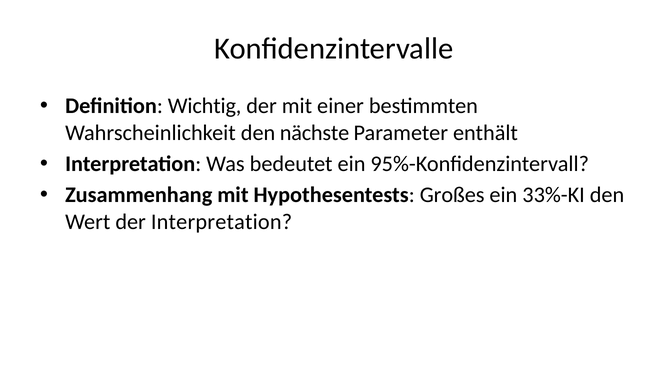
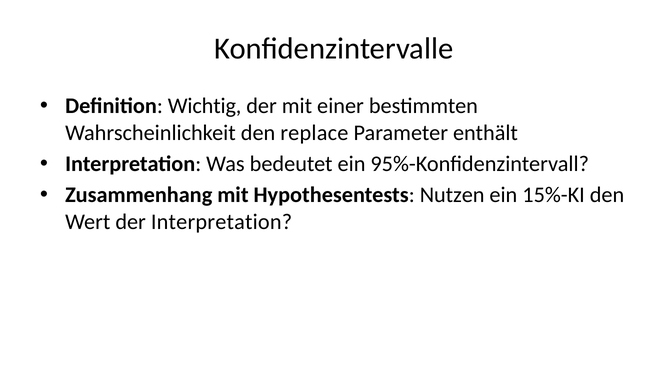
nächste: nächste -> replace (314, 133)
Großes: Großes -> Nutzen (452, 195)
33%-KI: 33%-KI -> 15%-KI (554, 195)
